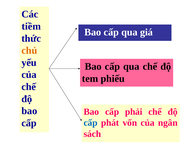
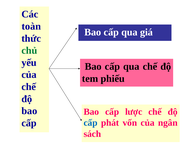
tiềm: tiềm -> toàn (31, 26)
chủ colour: orange -> green (29, 50)
phải: phải -> lược (134, 112)
